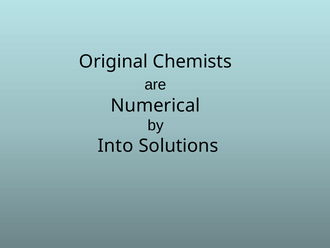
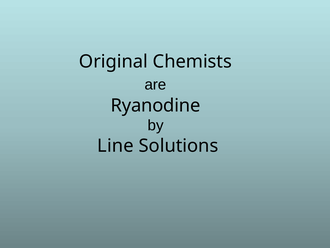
Numerical: Numerical -> Ryanodine (156, 105)
Into: Into -> Line (115, 146)
